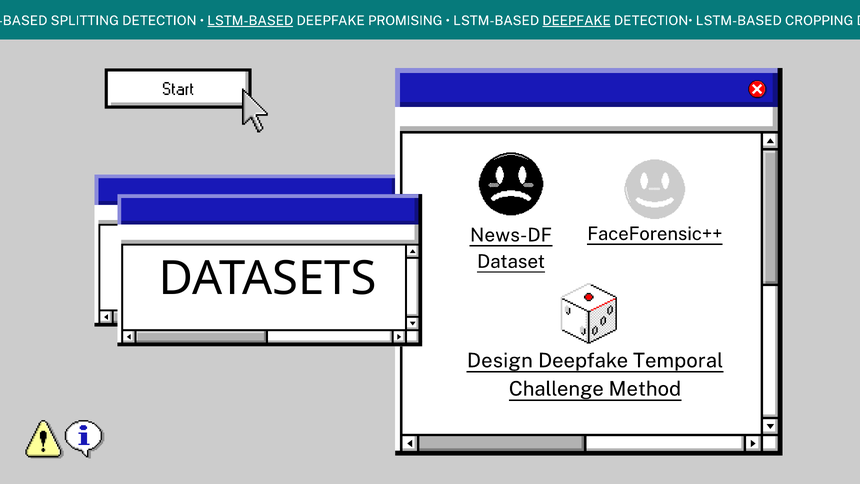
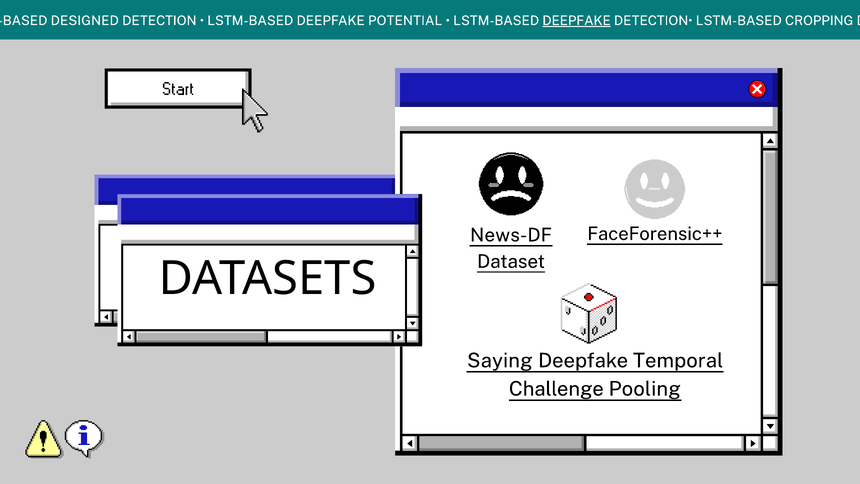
SPLITTING: SPLITTING -> DESIGNED (85, 21)
LSTM-BASED underline: present -> none (250, 21)
PROMISING: PROMISING -> POTENTIAL (405, 21)
Design: Design -> Saying (500, 360)
Method: Method -> Pooling (645, 389)
